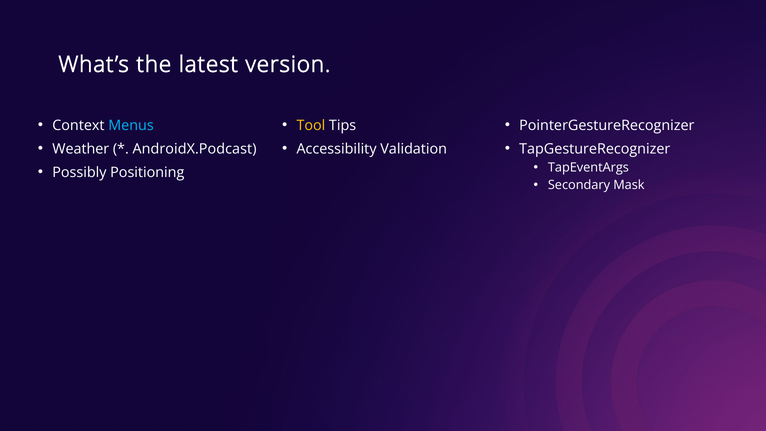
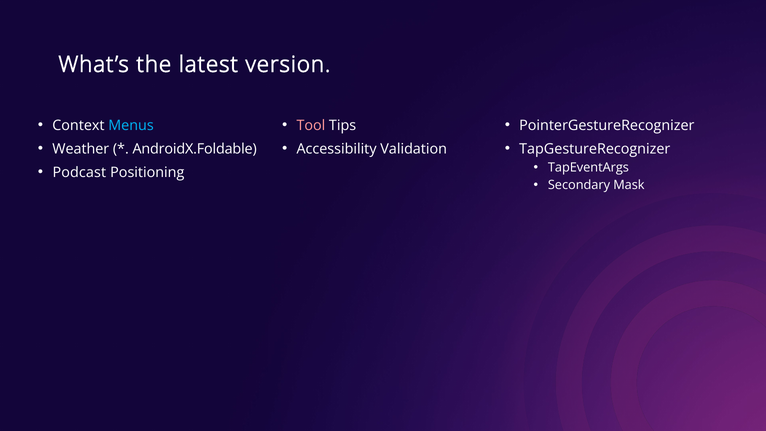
Tool colour: yellow -> pink (311, 125)
AndroidX.Podcast: AndroidX.Podcast -> AndroidX.Foldable (195, 149)
Possibly: Possibly -> Podcast (79, 172)
